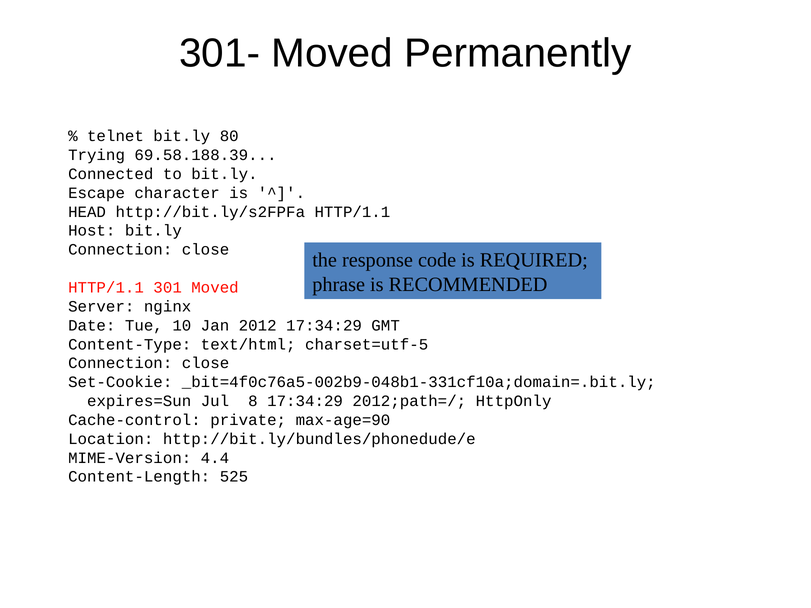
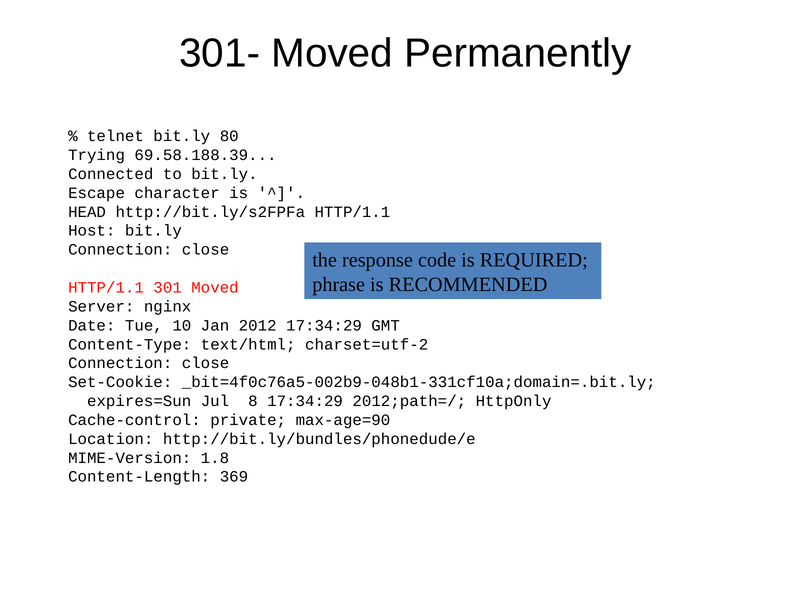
charset=utf-5: charset=utf-5 -> charset=utf-2 (367, 344)
4.4: 4.4 -> 1.8 (215, 458)
525: 525 -> 369 (234, 477)
